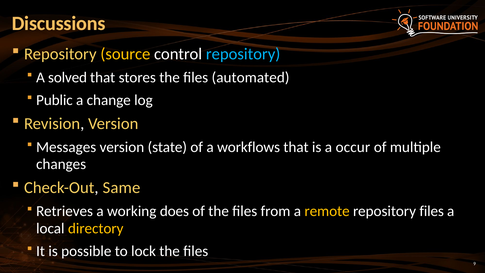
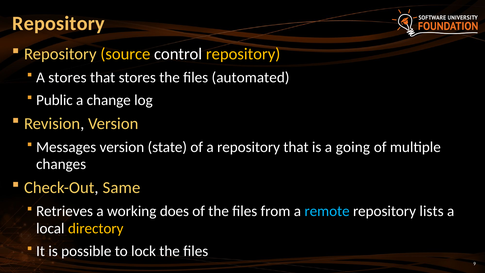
Discussions: Discussions -> Repository (58, 24)
repository colour: light blue -> yellow (243, 54)
A solved: solved -> stores (67, 77)
a workflows: workflows -> repository (249, 147)
occur: occur -> going (353, 147)
remote colour: yellow -> light blue (327, 211)
repository files: files -> lists (432, 211)
